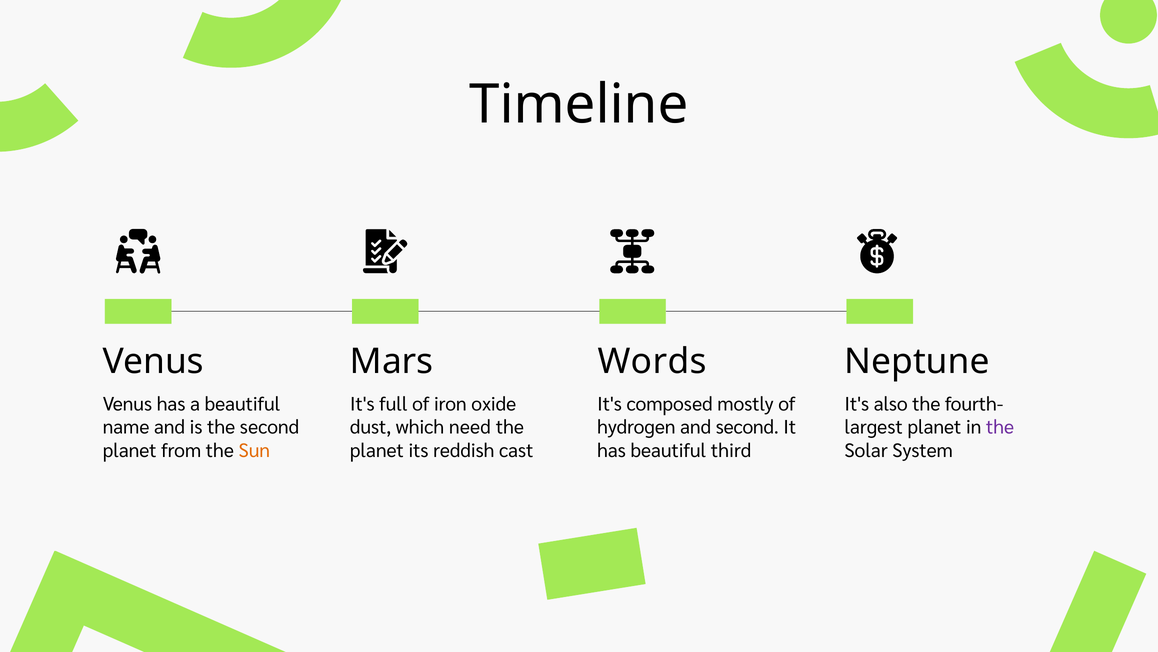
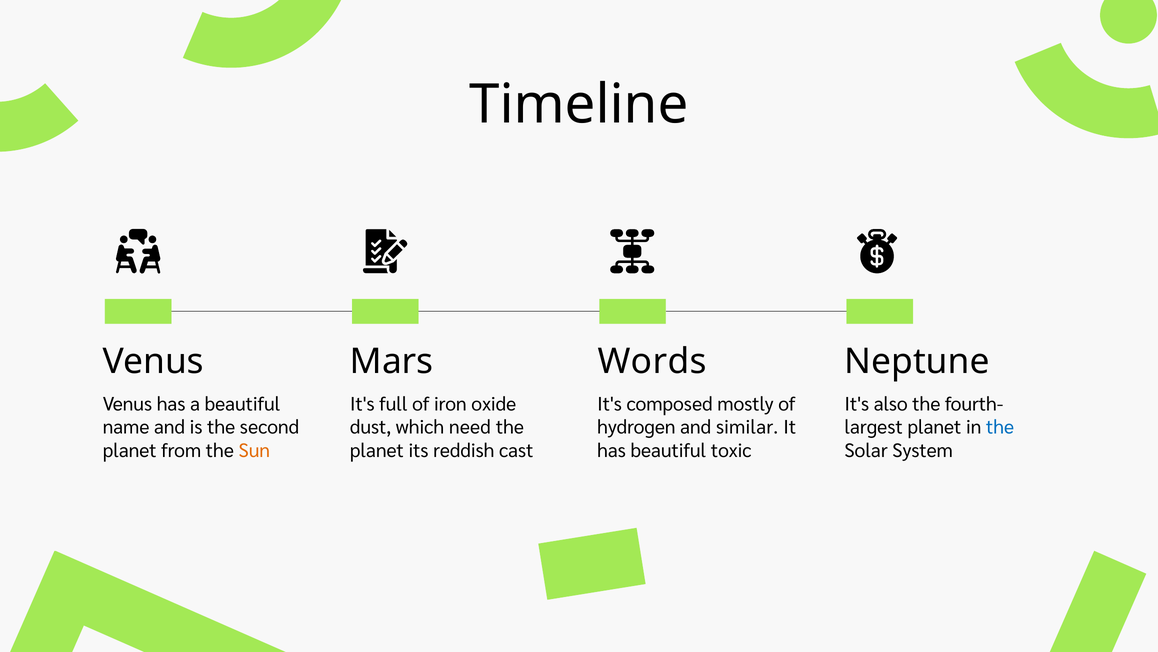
and second: second -> similar (747, 427)
the colour: purple -> blue (1000, 427)
third: third -> toxic (731, 450)
